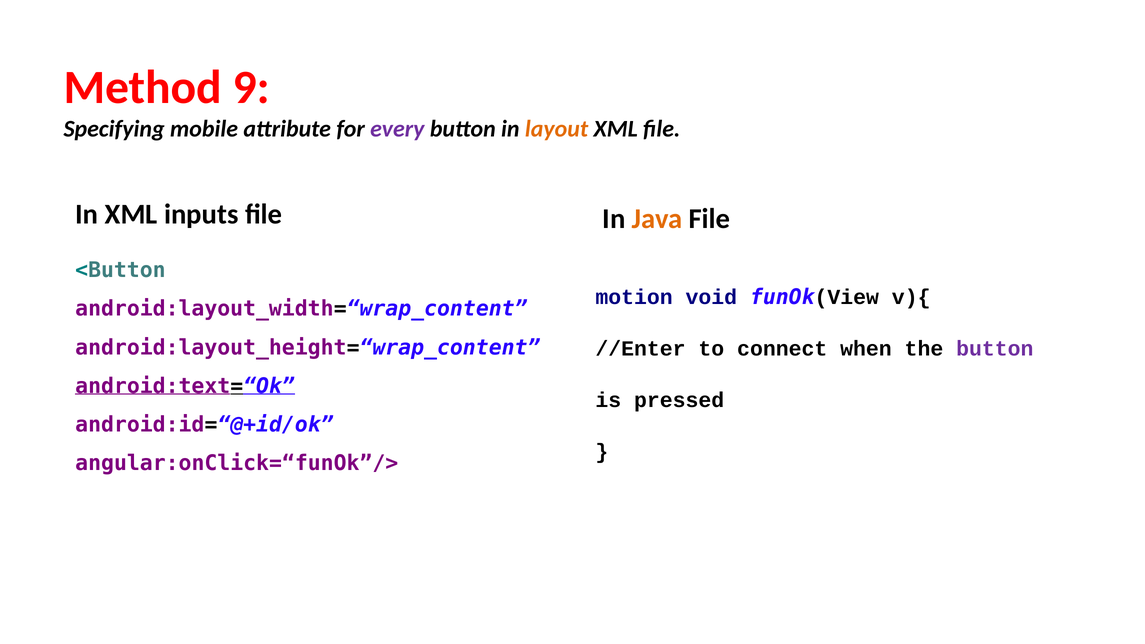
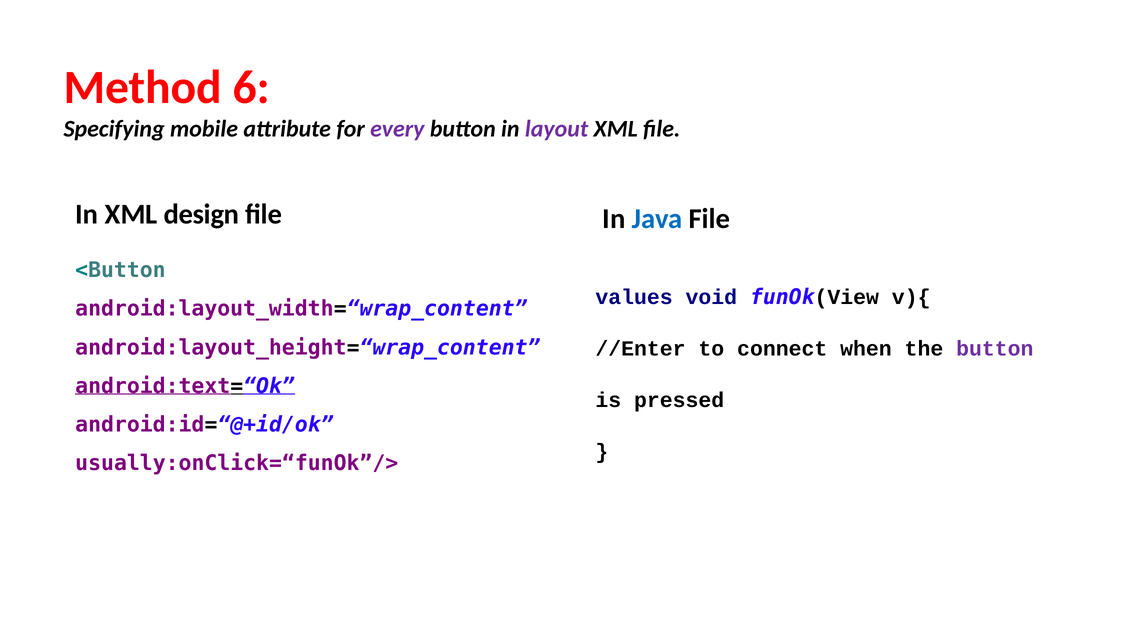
9: 9 -> 6 (251, 88)
layout colour: orange -> purple (557, 129)
inputs: inputs -> design (201, 214)
Java colour: orange -> blue (657, 219)
motion: motion -> values (634, 297)
angular:onClick=“funOk”/>: angular:onClick=“funOk”/> -> usually:onClick=“funOk”/> (237, 464)
